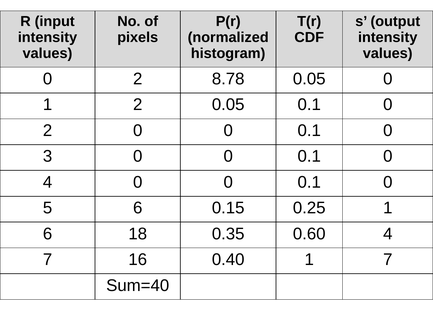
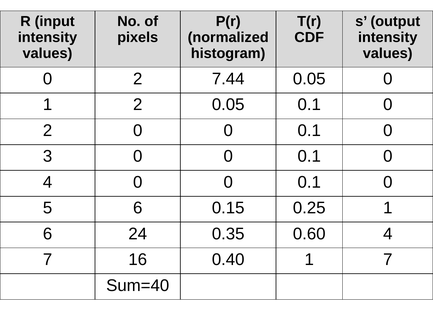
8.78: 8.78 -> 7.44 (228, 79)
18: 18 -> 24 (138, 234)
